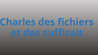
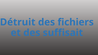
Charles: Charles -> Détruit (18, 22)
